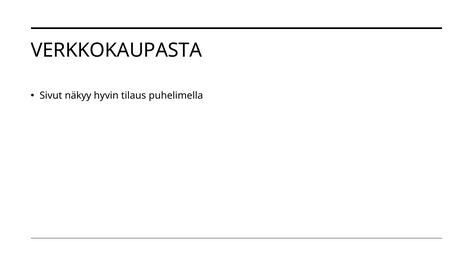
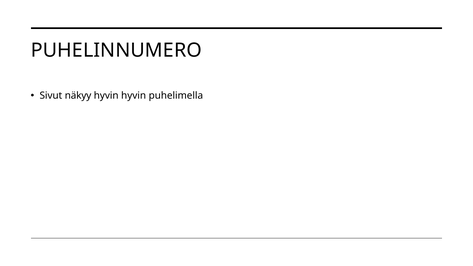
VERKKOKAUPASTA: VERKKOKAUPASTA -> PUHELINNUMERO (116, 50)
hyvin tilaus: tilaus -> hyvin (134, 96)
